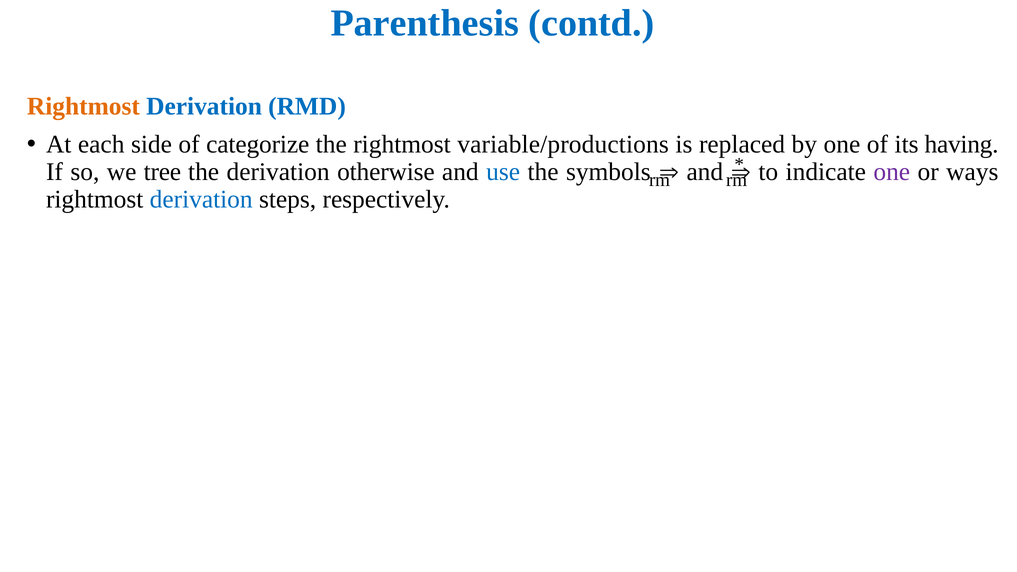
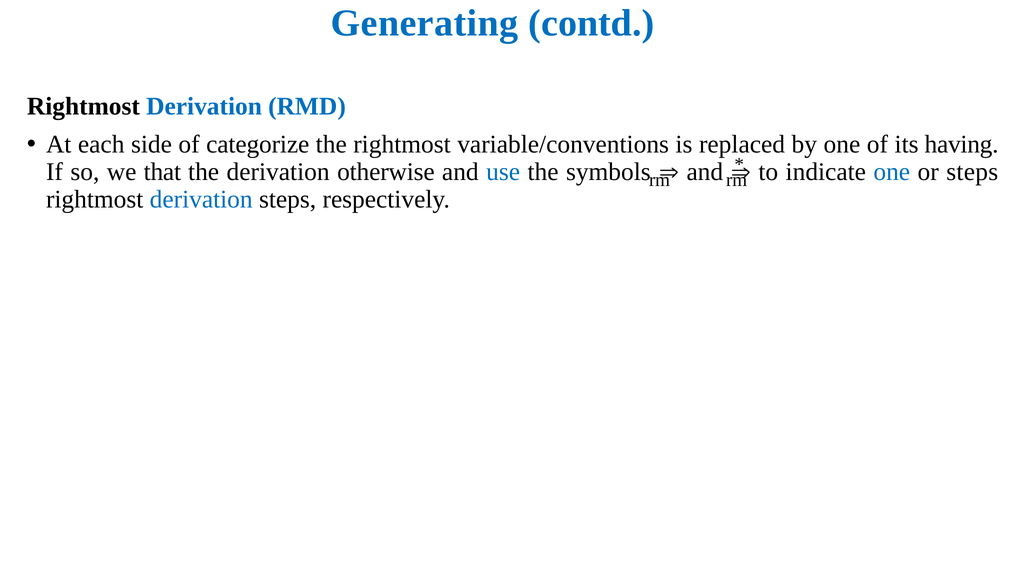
Parenthesis: Parenthesis -> Generating (425, 23)
Rightmost colour: orange -> black (83, 106)
variable/productions: variable/productions -> variable/conventions (563, 144)
tree: tree -> that (162, 172)
one colour: purple -> blue (892, 172)
or ways: ways -> steps (972, 172)
